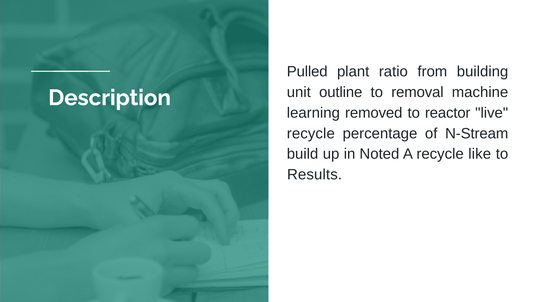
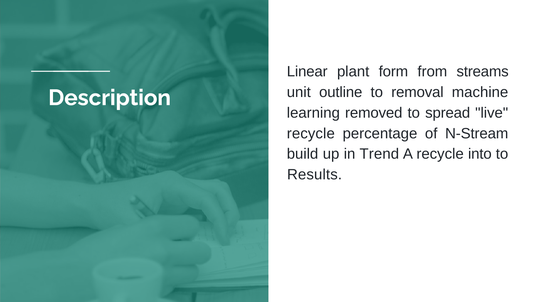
Pulled: Pulled -> Linear (307, 72)
ratio: ratio -> form (393, 72)
building: building -> streams (483, 72)
reactor: reactor -> spread (448, 113)
Noted: Noted -> Trend (379, 154)
like: like -> into (480, 154)
